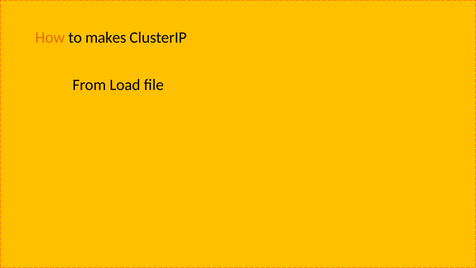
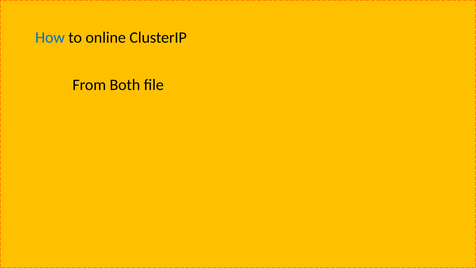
How colour: orange -> blue (50, 38)
makes: makes -> online (106, 38)
Load: Load -> Both (125, 85)
